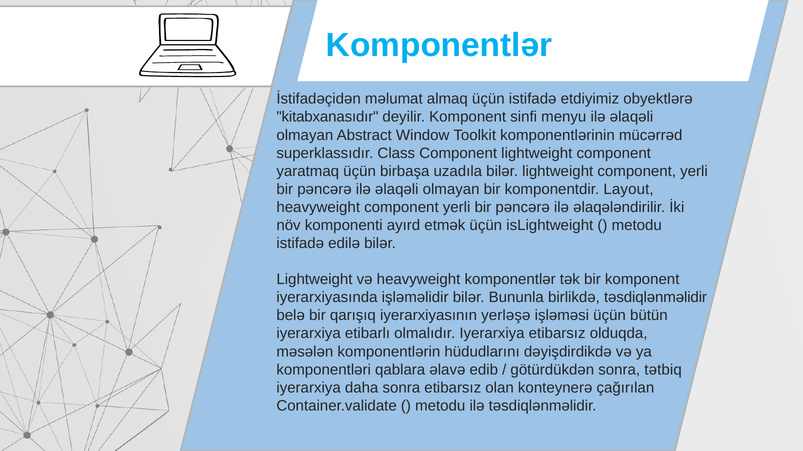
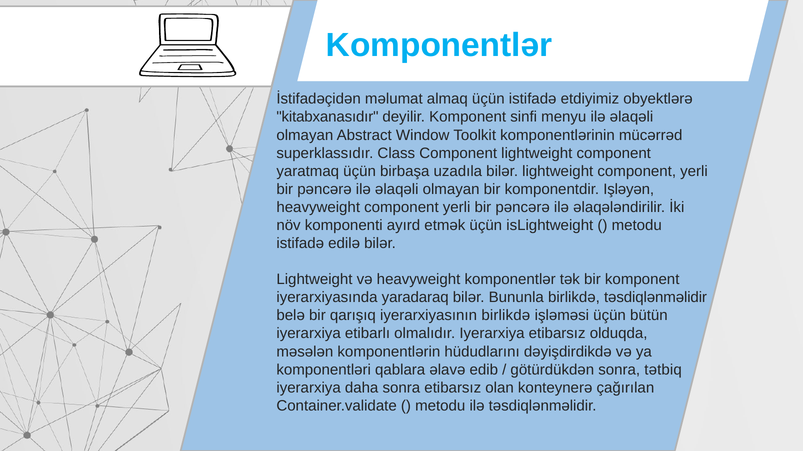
Layout: Layout -> Işləyən (629, 189)
işləməlidir: işləməlidir -> yaradaraq (415, 298)
iyerarxiyasının yerləşə: yerləşə -> birlikdə (506, 316)
